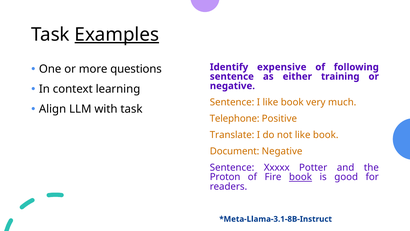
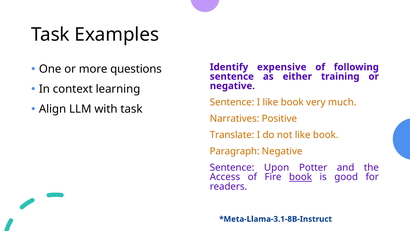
Examples underline: present -> none (117, 34)
Telephone: Telephone -> Narratives (235, 118)
Document: Document -> Paragraph (235, 151)
Xxxxx: Xxxxx -> Upon (277, 167)
Proton: Proton -> Access (225, 177)
